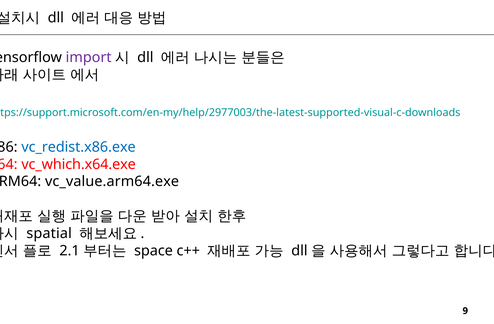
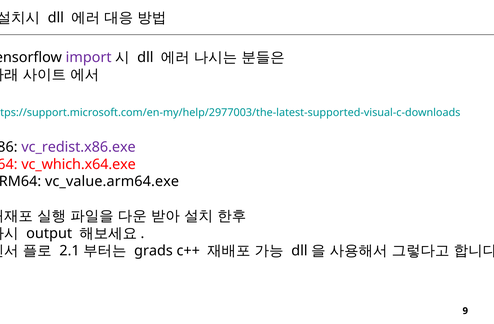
vc_redist.x86.exe colour: blue -> purple (79, 147)
spatial: spatial -> output (49, 234)
space: space -> grads (153, 251)
